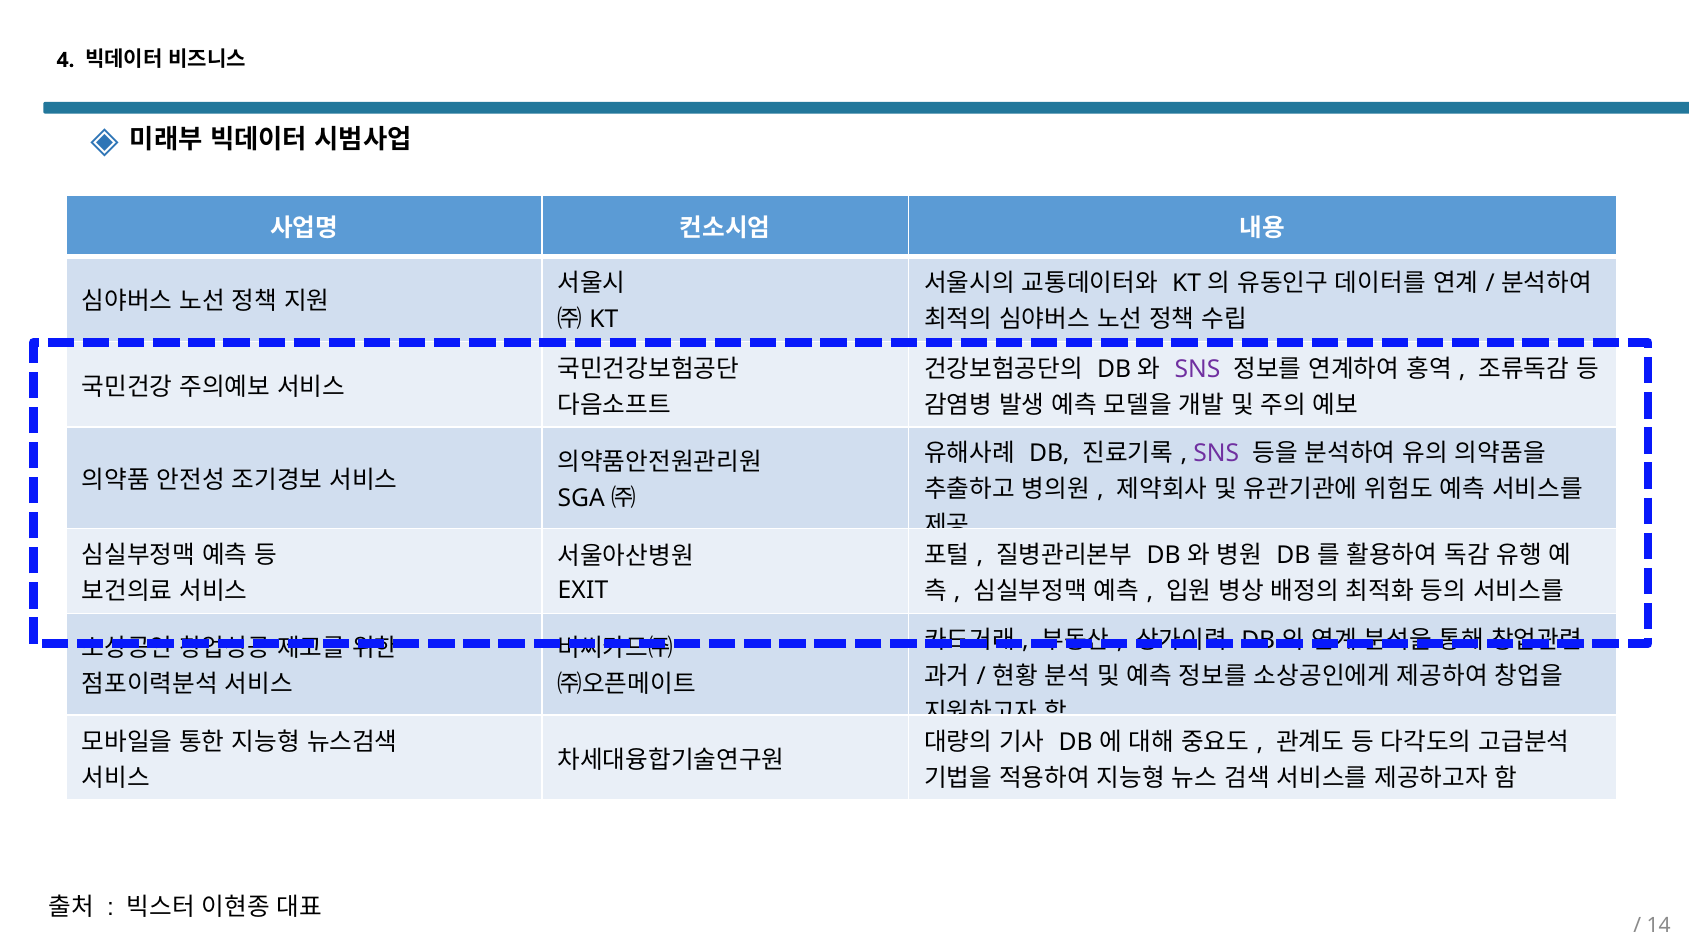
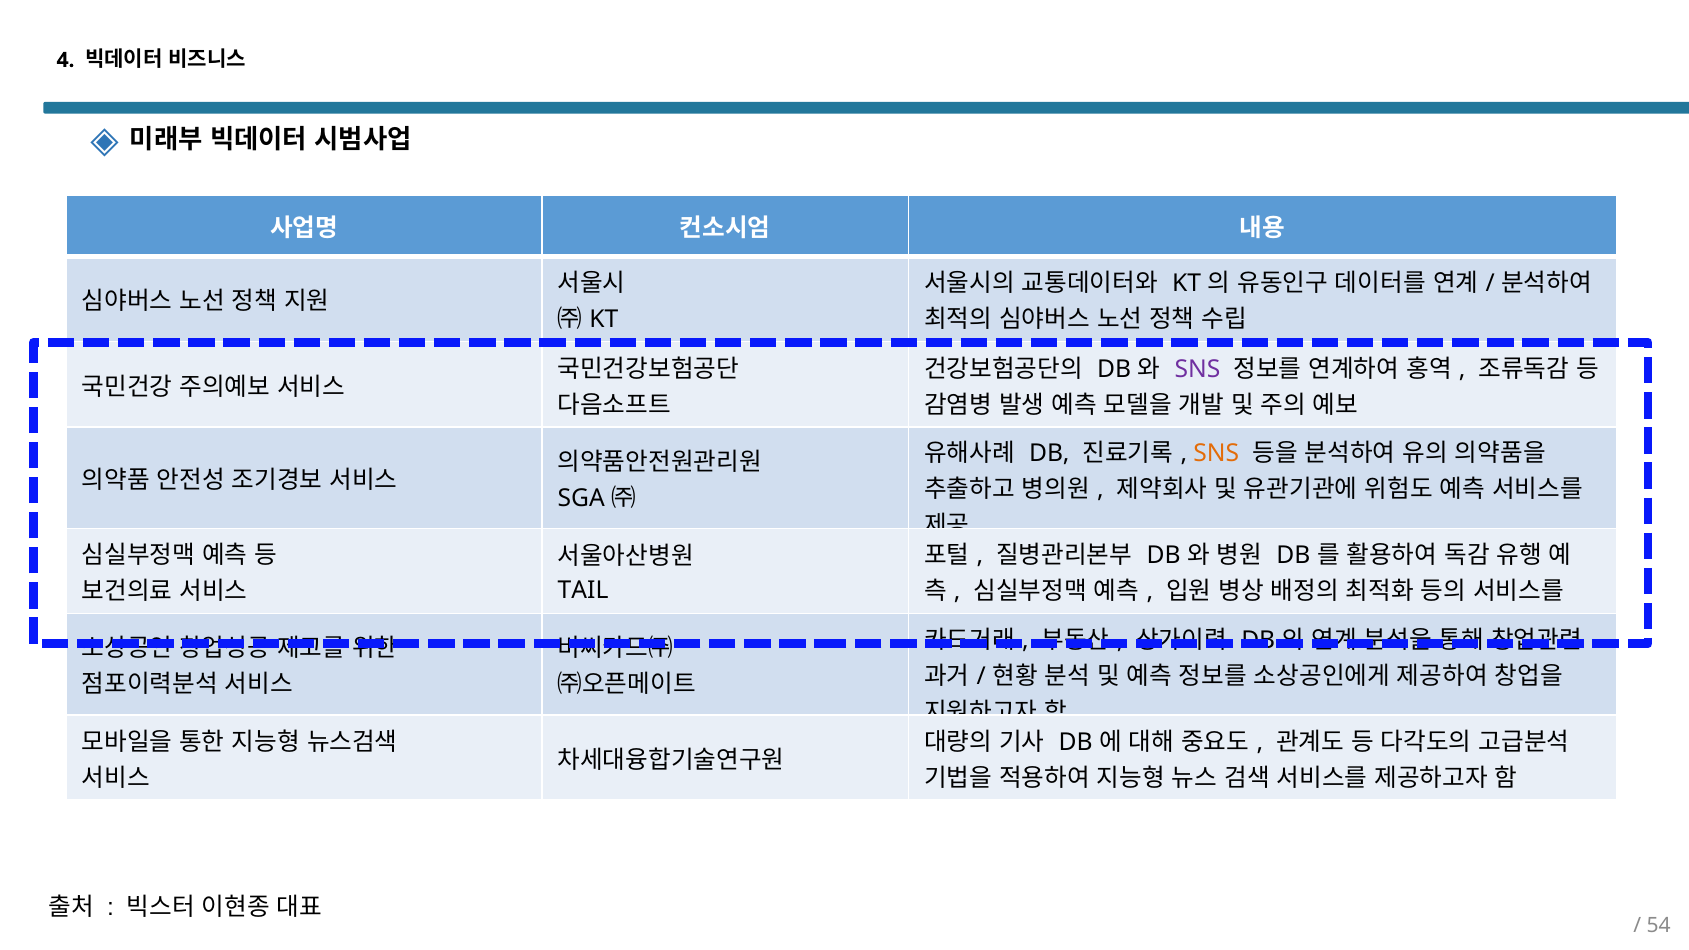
SNS colour: purple -> orange (1216, 454)
EXIT: EXIT -> TAIL (583, 590)
14: 14 -> 54 (1659, 925)
